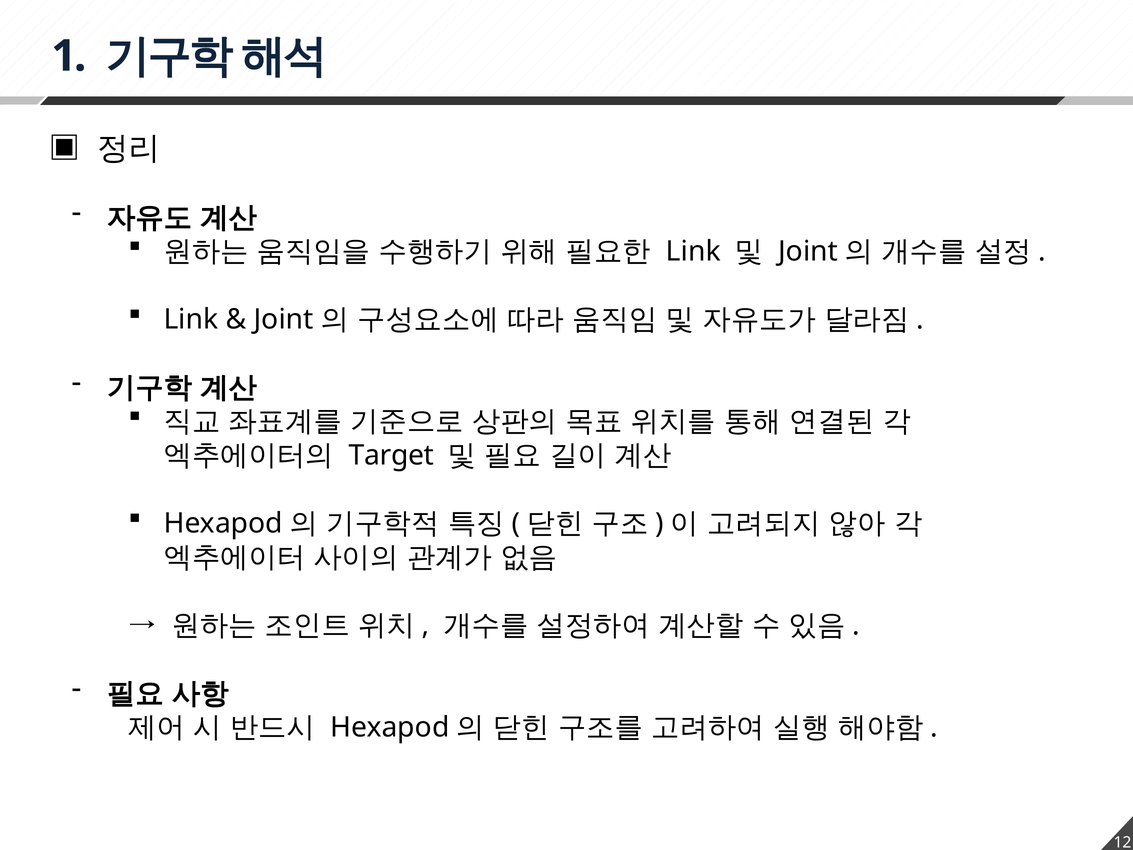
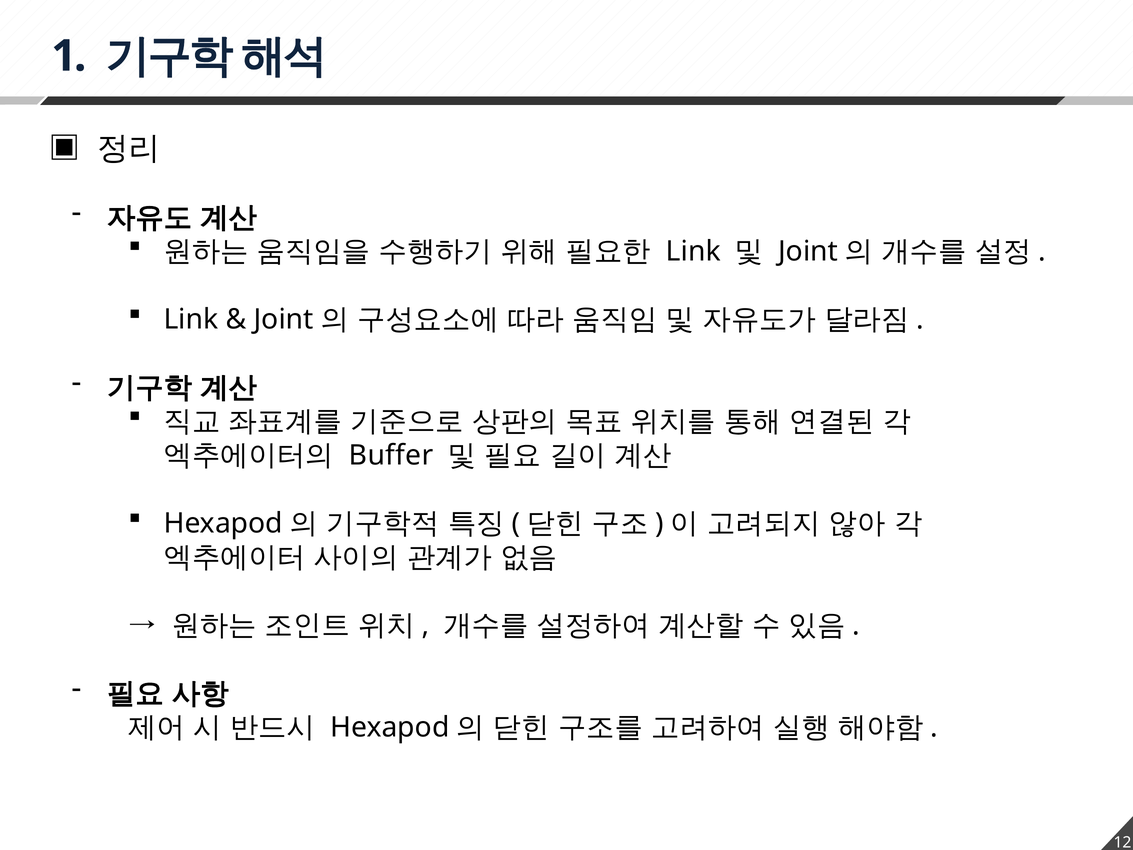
Target: Target -> Buffer (391, 455)
